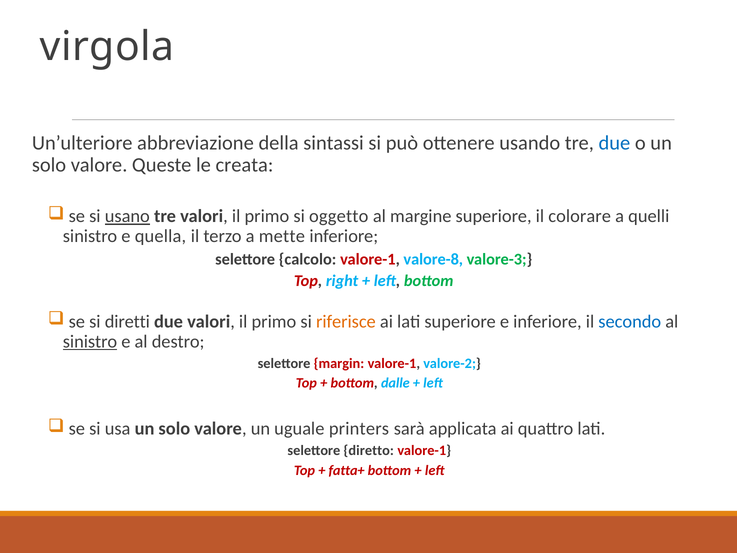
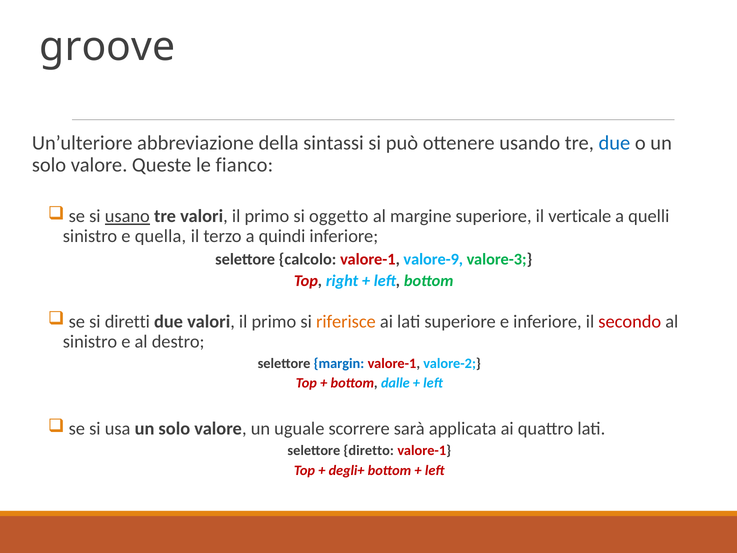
virgola: virgola -> groove (107, 47)
creata: creata -> fianco (244, 165)
colorare: colorare -> verticale (580, 216)
mette: mette -> quindi (282, 236)
valore-8: valore-8 -> valore-9 (433, 259)
secondo colour: blue -> red (630, 321)
sinistro underline: present -> none (90, 341)
margin colour: red -> blue (339, 363)
printers: printers -> scorrere (359, 429)
fatta+: fatta+ -> degli+ (347, 470)
